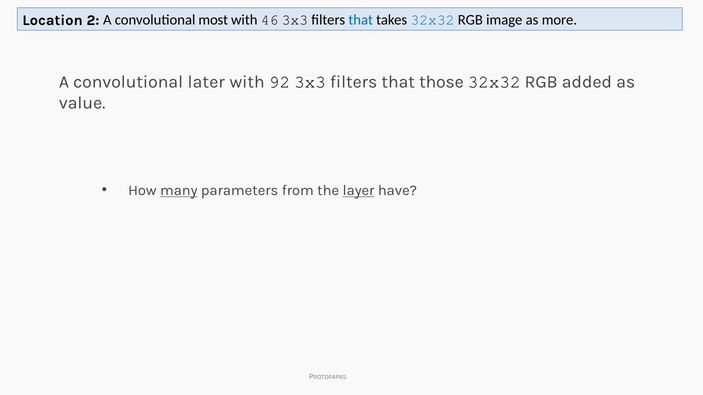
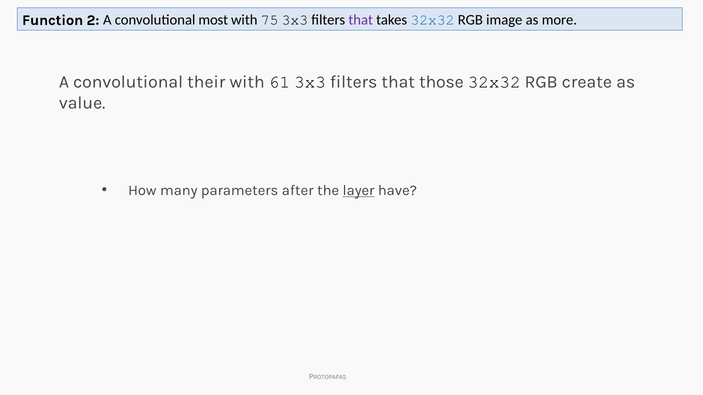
Location: Location -> Function (53, 20)
46: 46 -> 75 (270, 20)
that colour: blue -> purple (361, 20)
later: later -> their (206, 82)
92: 92 -> 61 (280, 82)
added: added -> create (587, 82)
many underline: present -> none (179, 191)
from: from -> after (298, 191)
